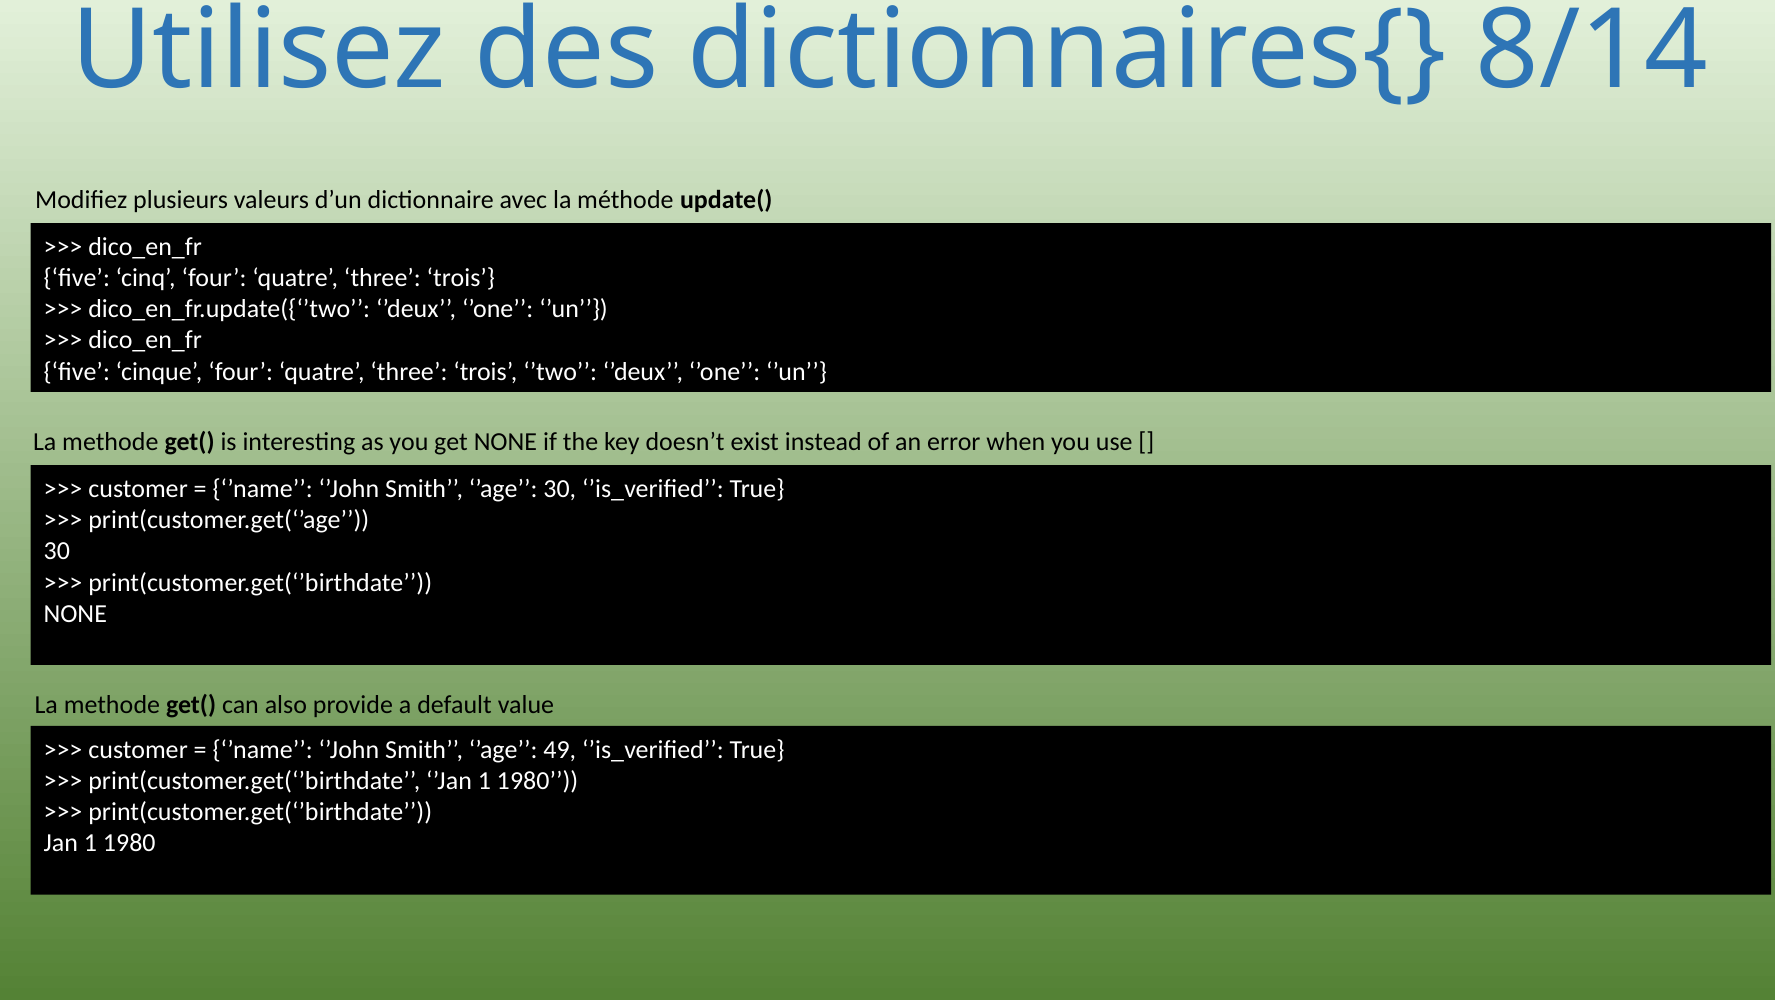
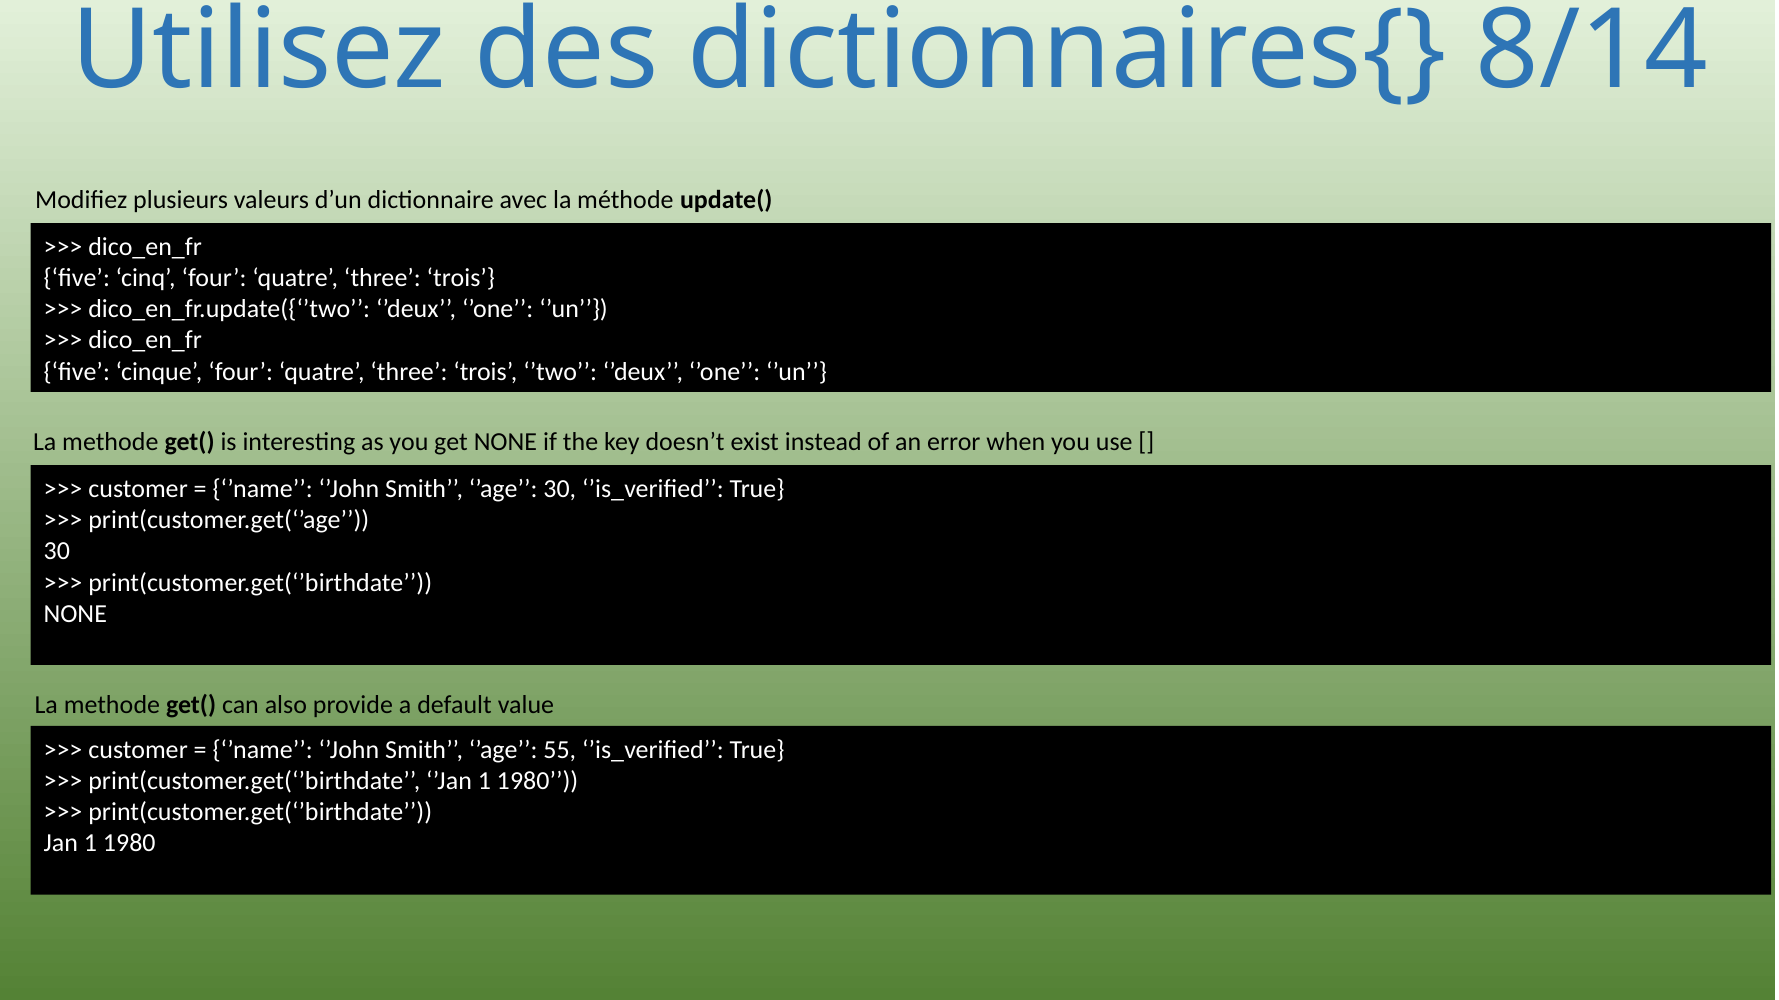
49: 49 -> 55 (560, 750)
